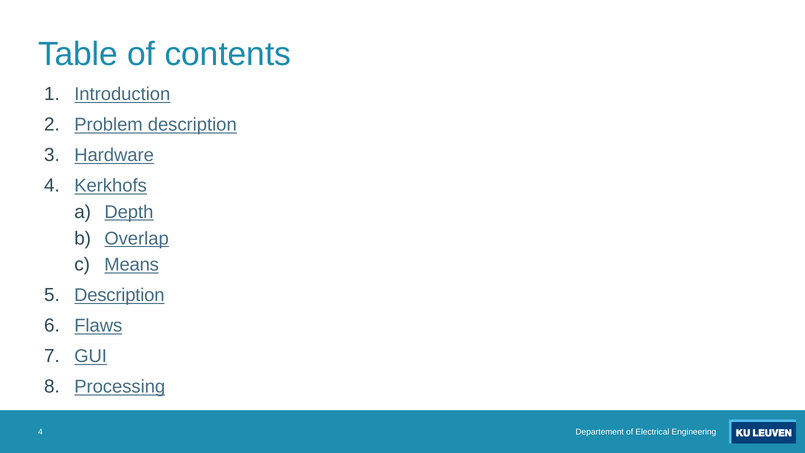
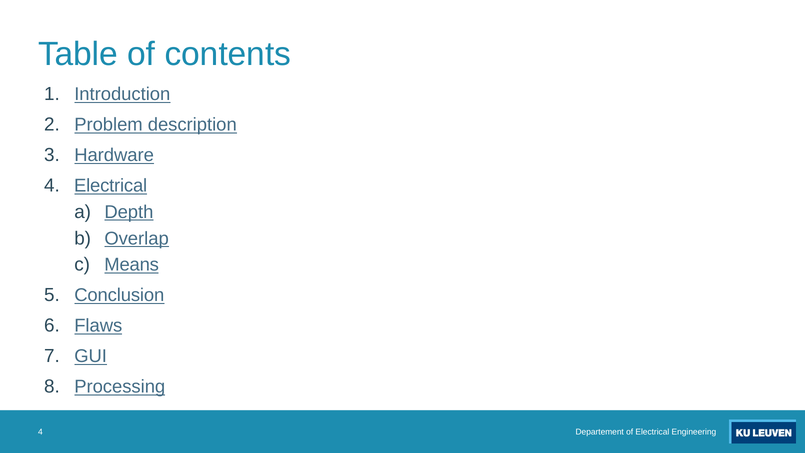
4 Kerkhofs: Kerkhofs -> Electrical (111, 186)
Description: Description -> Conclusion (119, 295)
